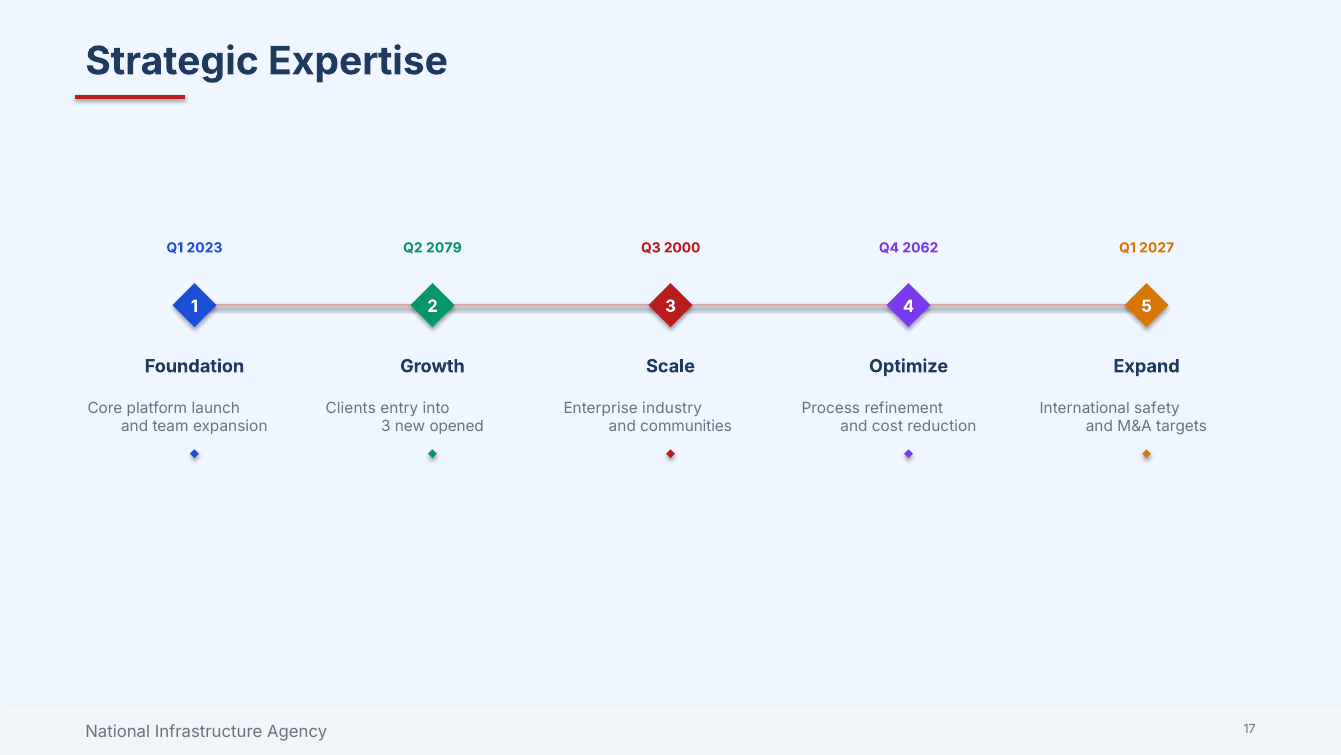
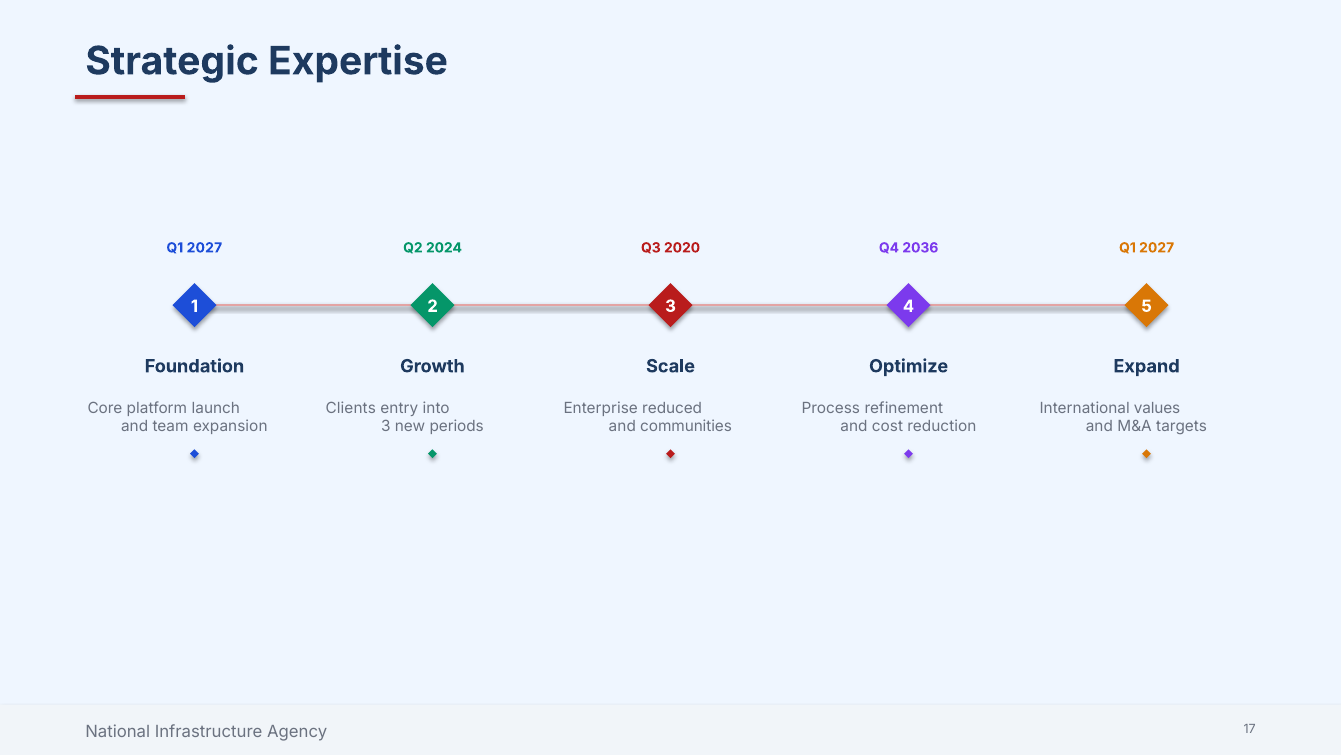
2023: 2023 -> 2027 (204, 248)
2079: 2079 -> 2024 (444, 248)
2000: 2000 -> 2020 (682, 248)
2062: 2062 -> 2036 (920, 248)
industry: industry -> reduced (672, 408)
safety: safety -> values (1157, 408)
opened: opened -> periods (457, 426)
